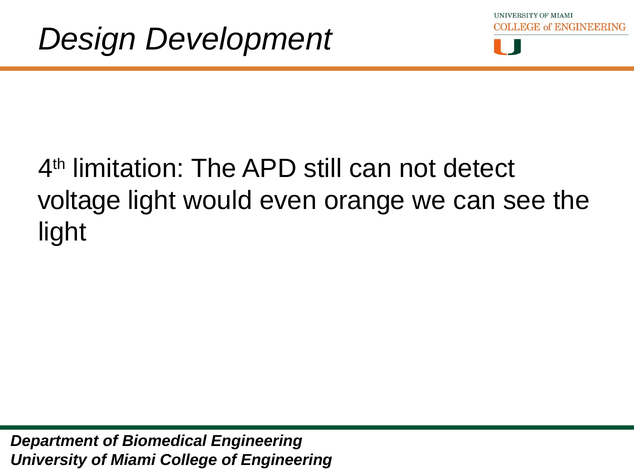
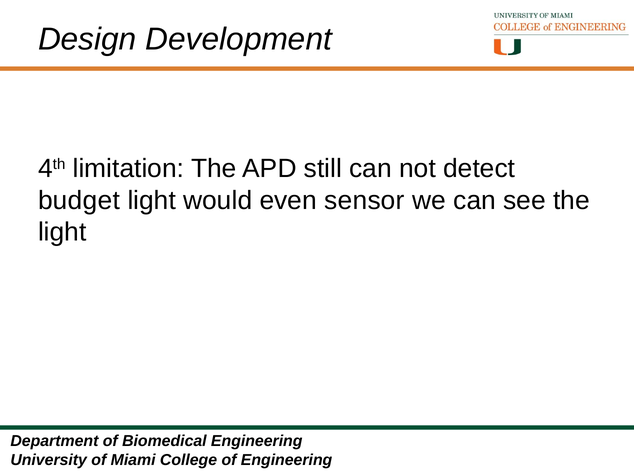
voltage: voltage -> budget (79, 201)
orange: orange -> sensor (364, 201)
